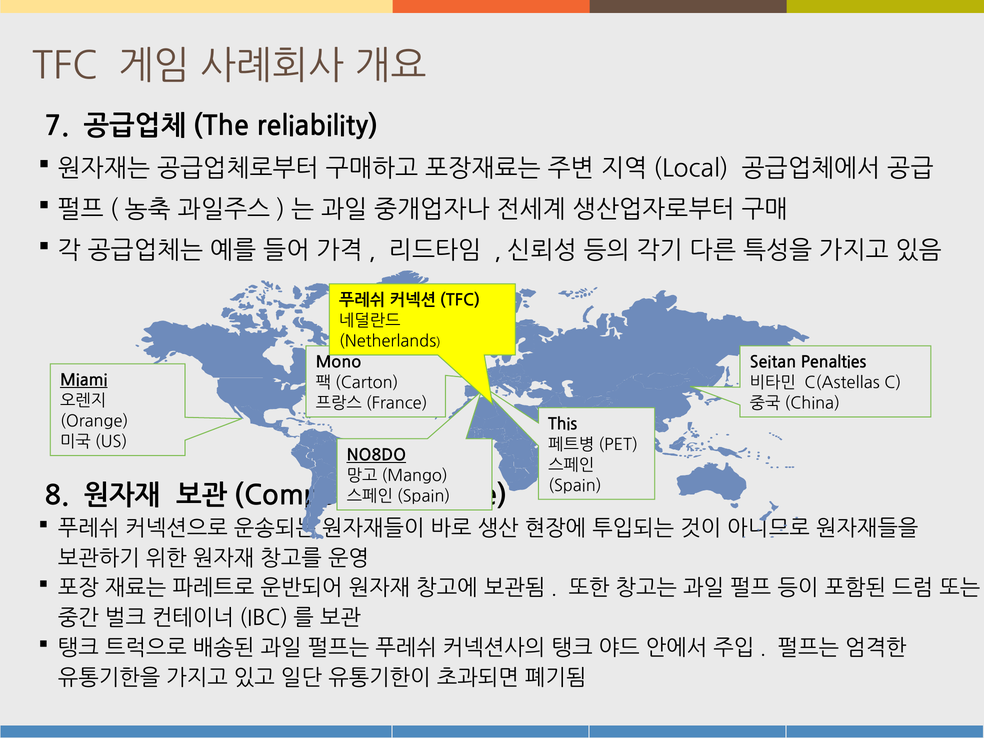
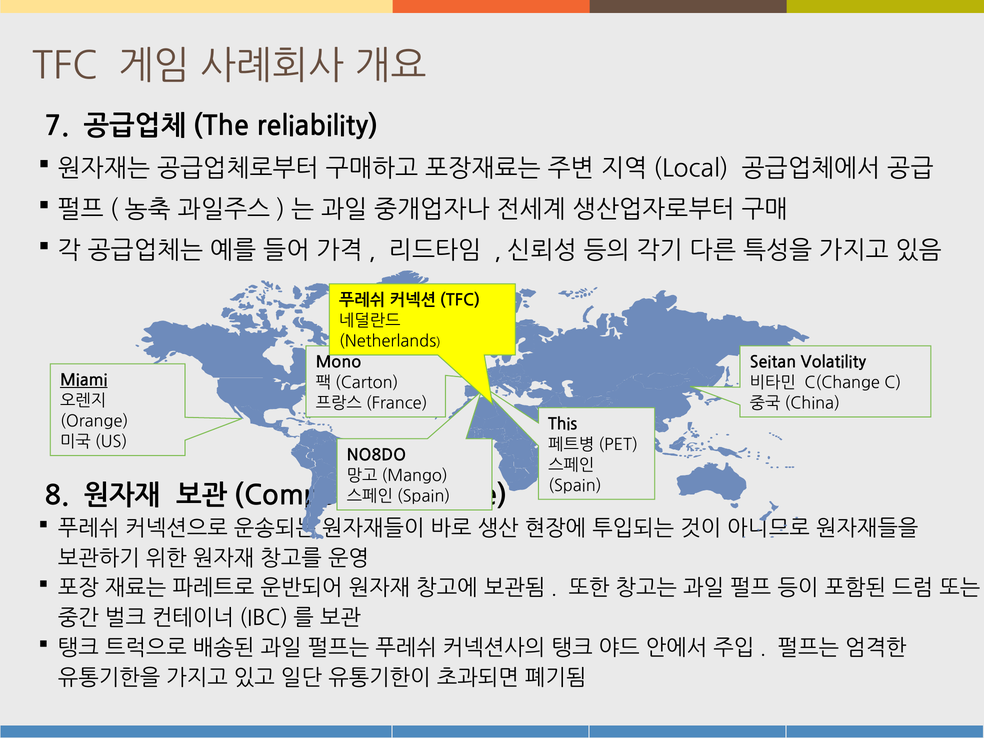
Penalties: Penalties -> Volatility (833, 362)
C(Astellas: C(Astellas -> C(Change (842, 383)
NO8DO underline: present -> none (376, 455)
